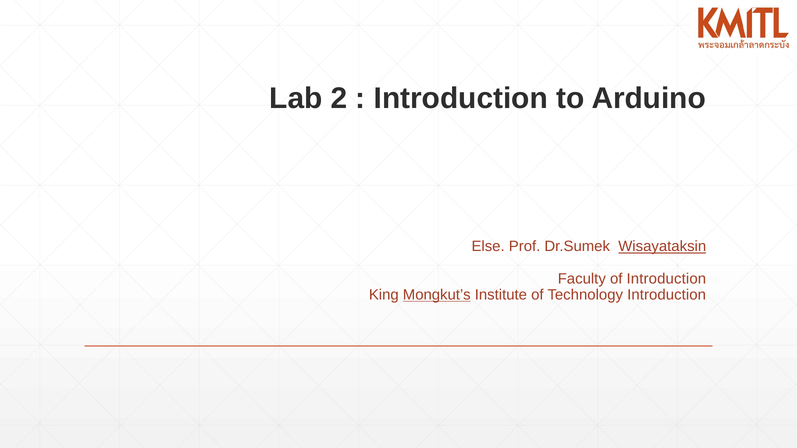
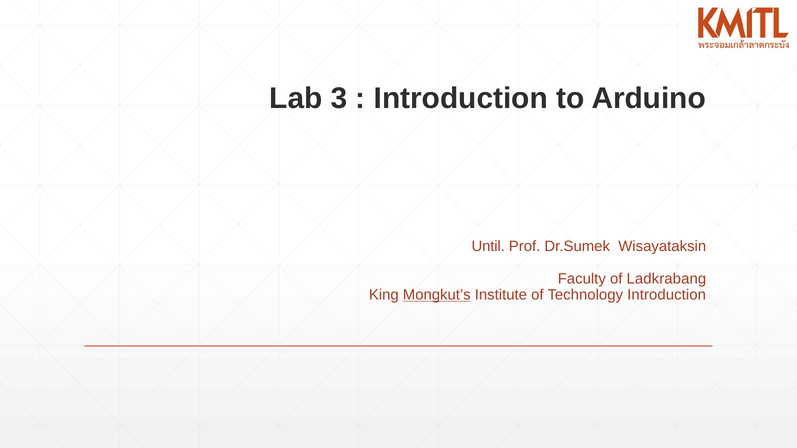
2: 2 -> 3 (339, 98)
Else: Else -> Until (488, 247)
Wisayataksin underline: present -> none (662, 247)
of Introduction: Introduction -> Ladkrabang (666, 279)
